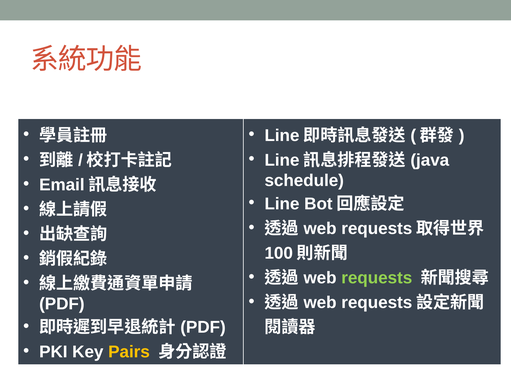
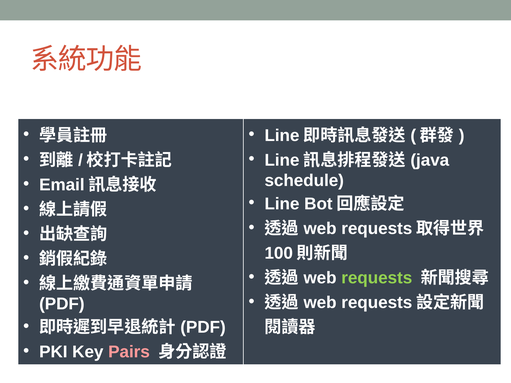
Pairs colour: yellow -> pink (129, 352)
